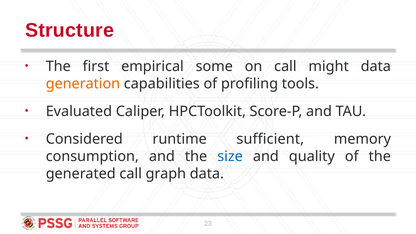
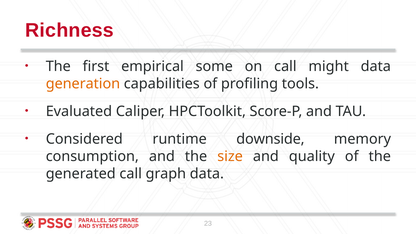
Structure: Structure -> Richness (70, 30)
sufficient: sufficient -> downside (270, 139)
size colour: blue -> orange (230, 156)
